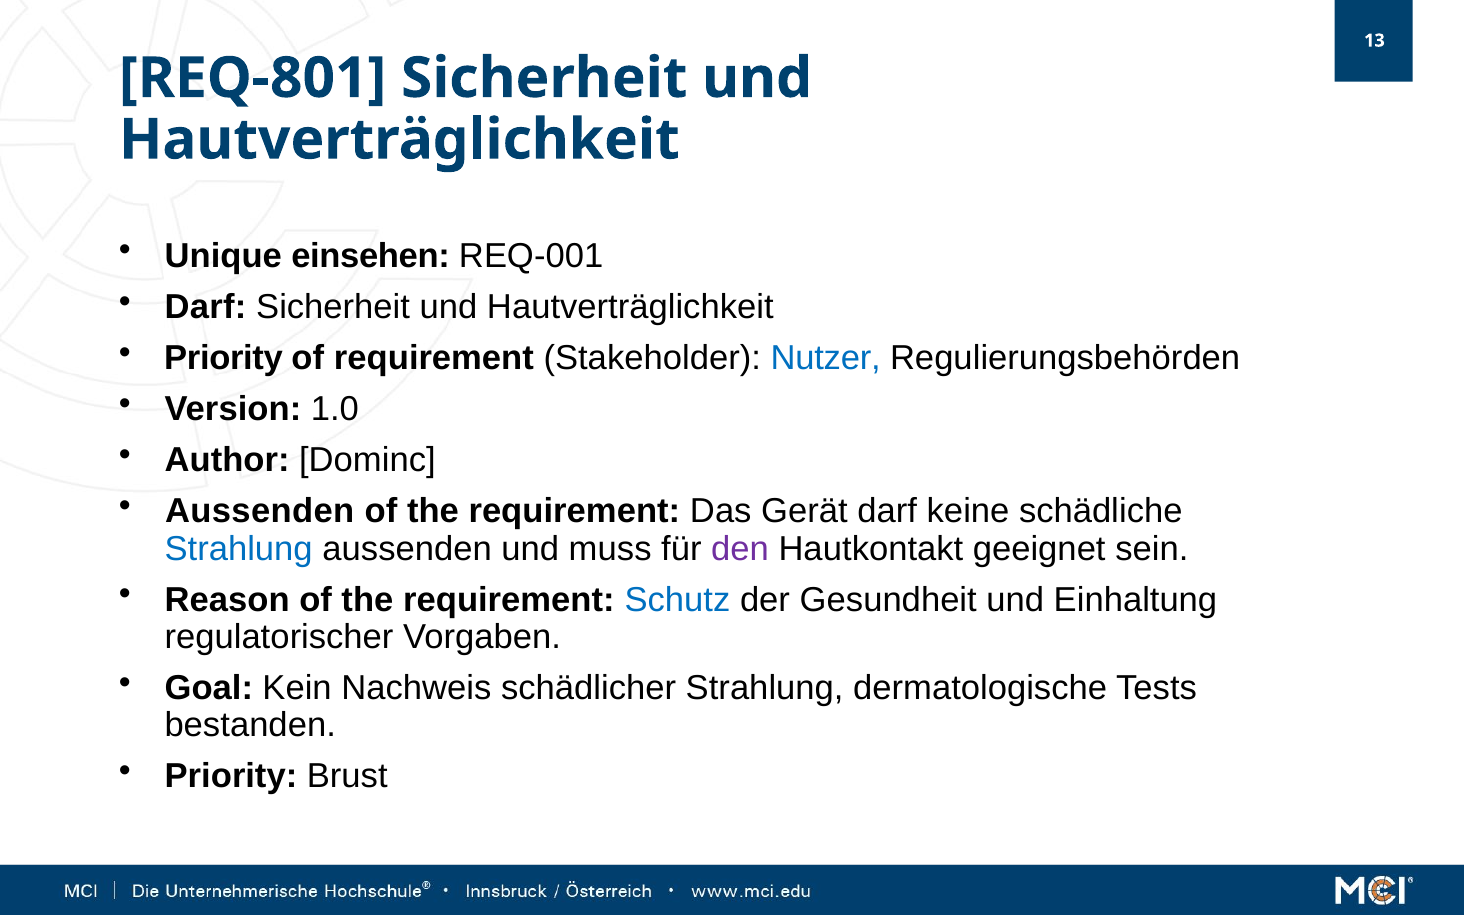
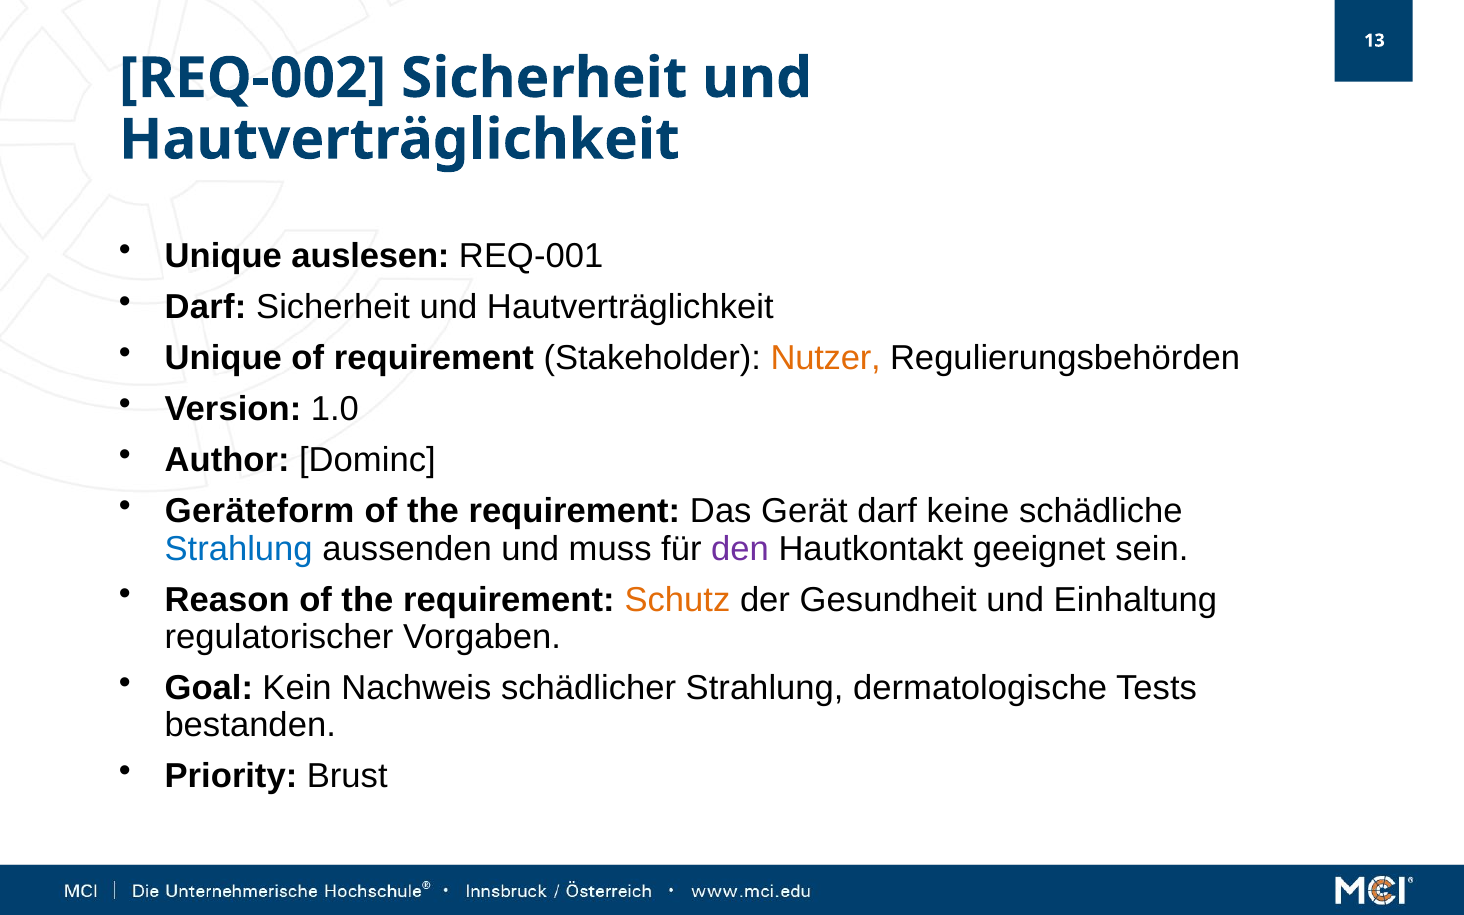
REQ-801: REQ-801 -> REQ-002 (253, 78)
einsehen: einsehen -> auslesen (370, 256)
Priority: Priority -> Unique (223, 358)
Nutzer colour: blue -> orange (826, 358)
Aussenden: Aussenden -> Geräteform (260, 511)
Schutz colour: blue -> orange (678, 600)
